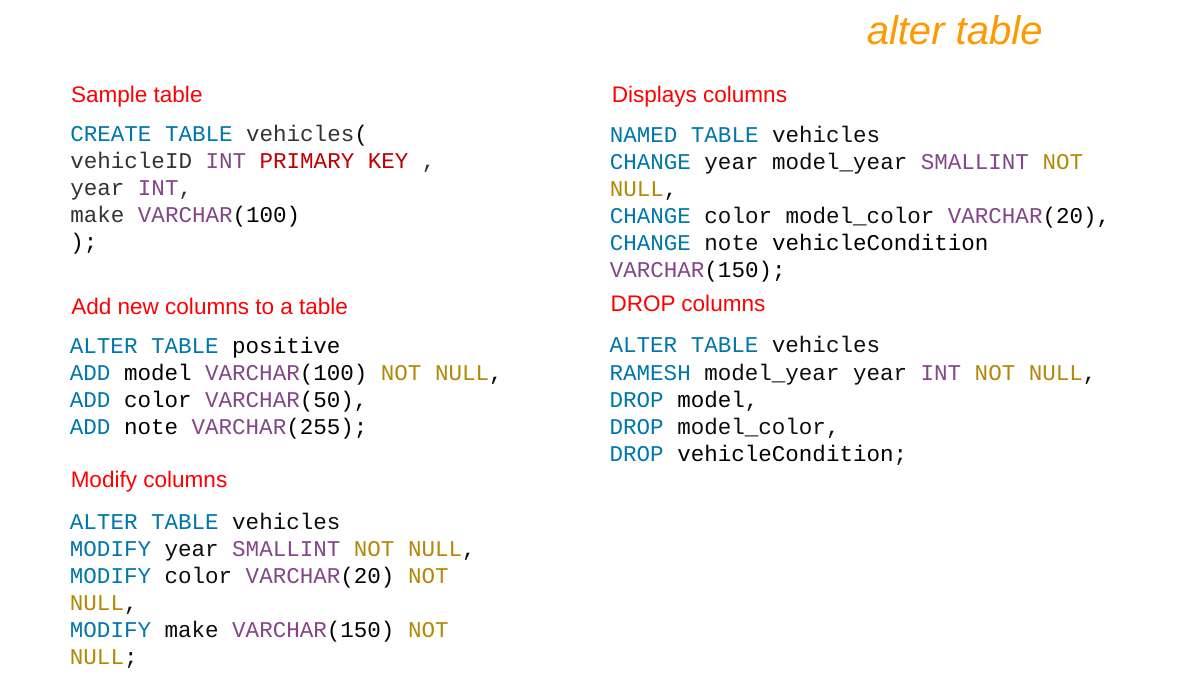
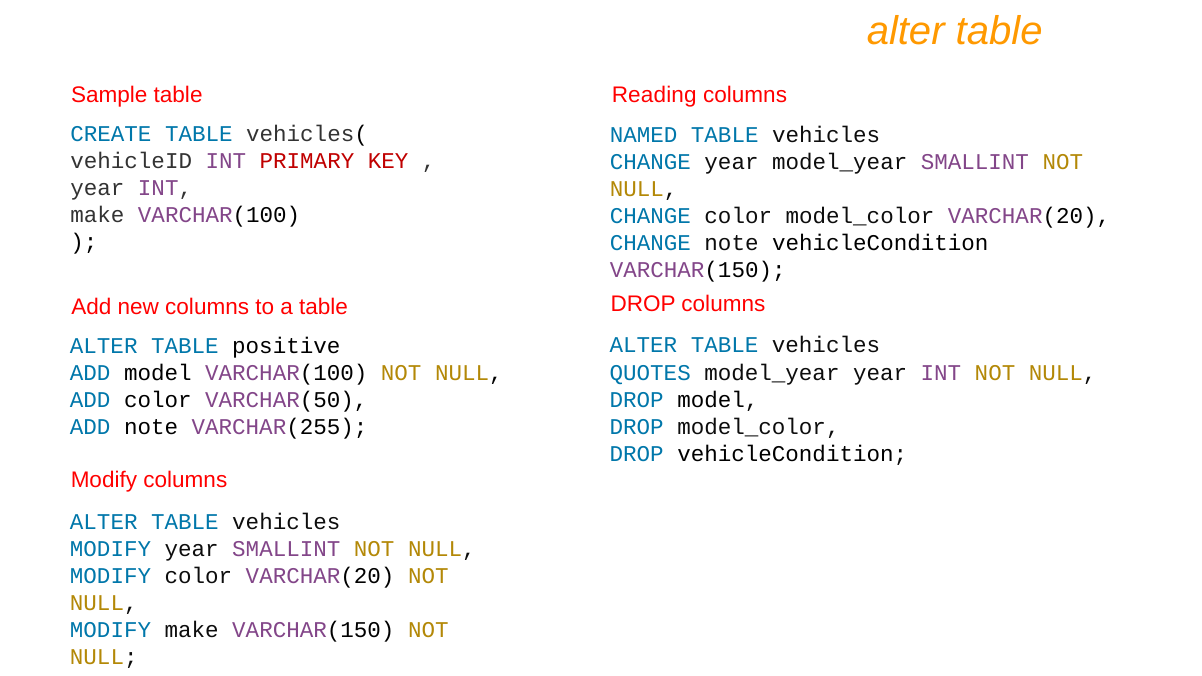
Displays: Displays -> Reading (654, 95)
RAMESH: RAMESH -> QUOTES (650, 373)
